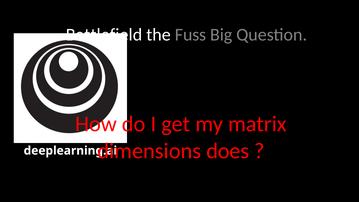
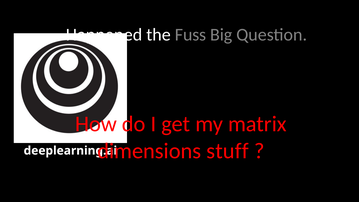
Battlefield: Battlefield -> Happened (104, 35)
does: does -> stuff (228, 151)
